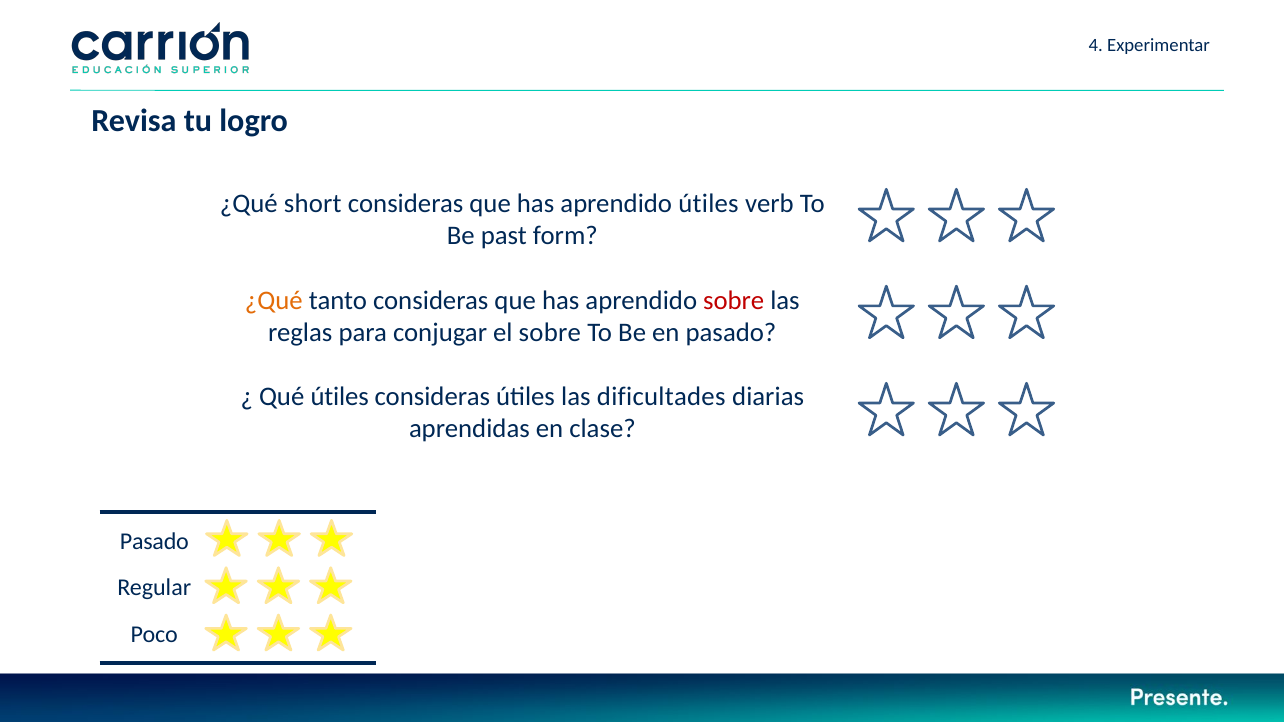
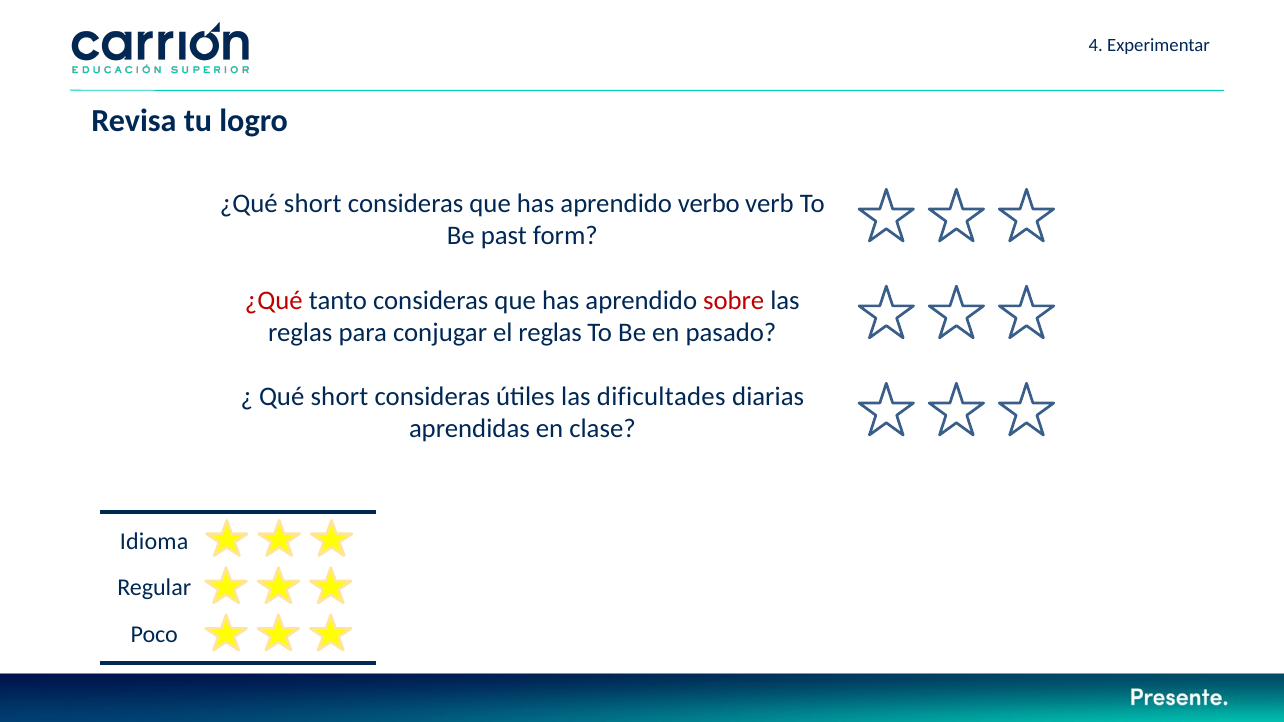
aprendido útiles: útiles -> verbo (709, 204)
¿Qué colour: orange -> red (274, 300)
el sobre: sobre -> reglas (550, 332)
Qué útiles: útiles -> short (339, 397)
Pasado: Pasado -> Idioma (154, 542)
